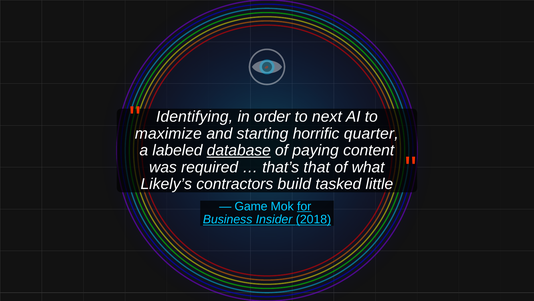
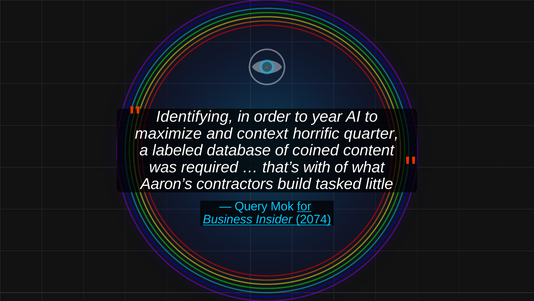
next: next -> year (327, 116)
starting: starting -> context (262, 133)
database underline: present -> none (239, 150)
paying: paying -> coined (316, 150)
that: that -> with (317, 167)
Likely’s: Likely’s -> Aaron’s (166, 184)
Game: Game -> Query (251, 206)
2018: 2018 -> 2074 (314, 219)
